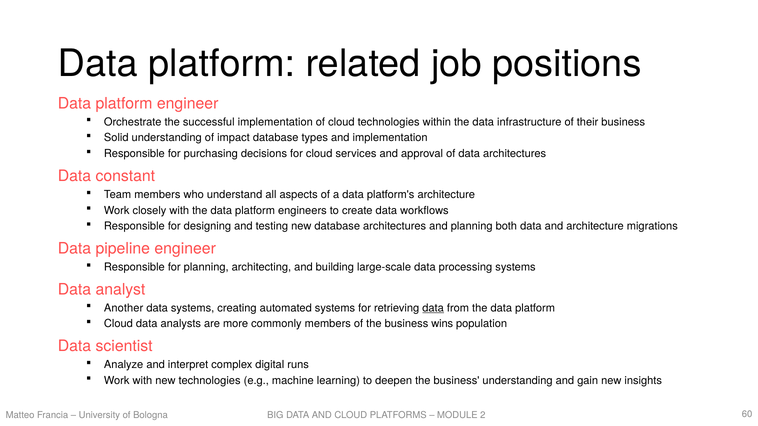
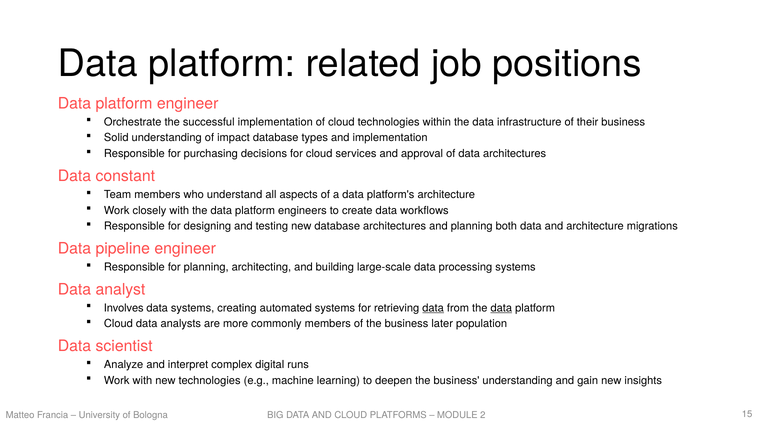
Another: Another -> Involves (124, 308)
data underline: none -> present (501, 308)
wins: wins -> later (442, 324)
60: 60 -> 15 (747, 415)
